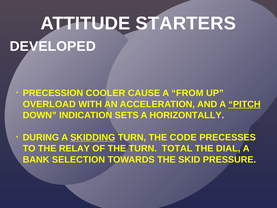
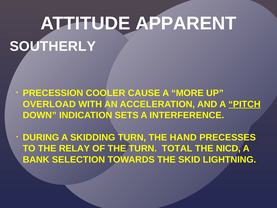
STARTERS: STARTERS -> APPARENT (186, 23)
DEVELOPED: DEVELOPED -> SOUTHERLY (53, 46)
FROM: FROM -> MORE (187, 93)
HORIZONTALLY: HORIZONTALLY -> INTERFERENCE (187, 115)
SKIDDING underline: present -> none (93, 137)
CODE: CODE -> HAND (183, 137)
DIAL: DIAL -> NICD (228, 148)
PRESSURE: PRESSURE -> LIGHTNING (229, 159)
